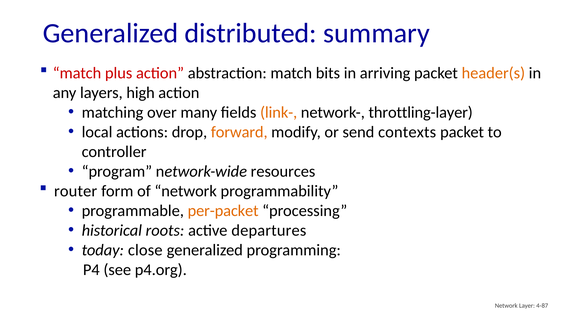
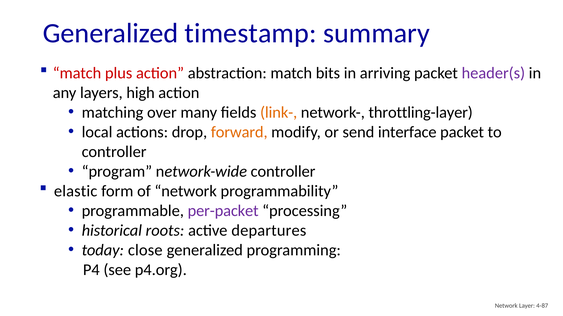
distributed: distributed -> timestamp (251, 33)
header(s colour: orange -> purple (493, 73)
contexts: contexts -> interface (407, 132)
network-wide resources: resources -> controller (283, 172)
router: router -> elastic (76, 191)
per-packet colour: orange -> purple (223, 211)
